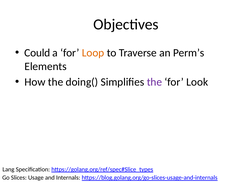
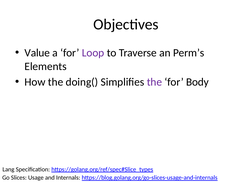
Could: Could -> Value (37, 53)
Loop colour: orange -> purple (93, 53)
Look: Look -> Body (197, 82)
